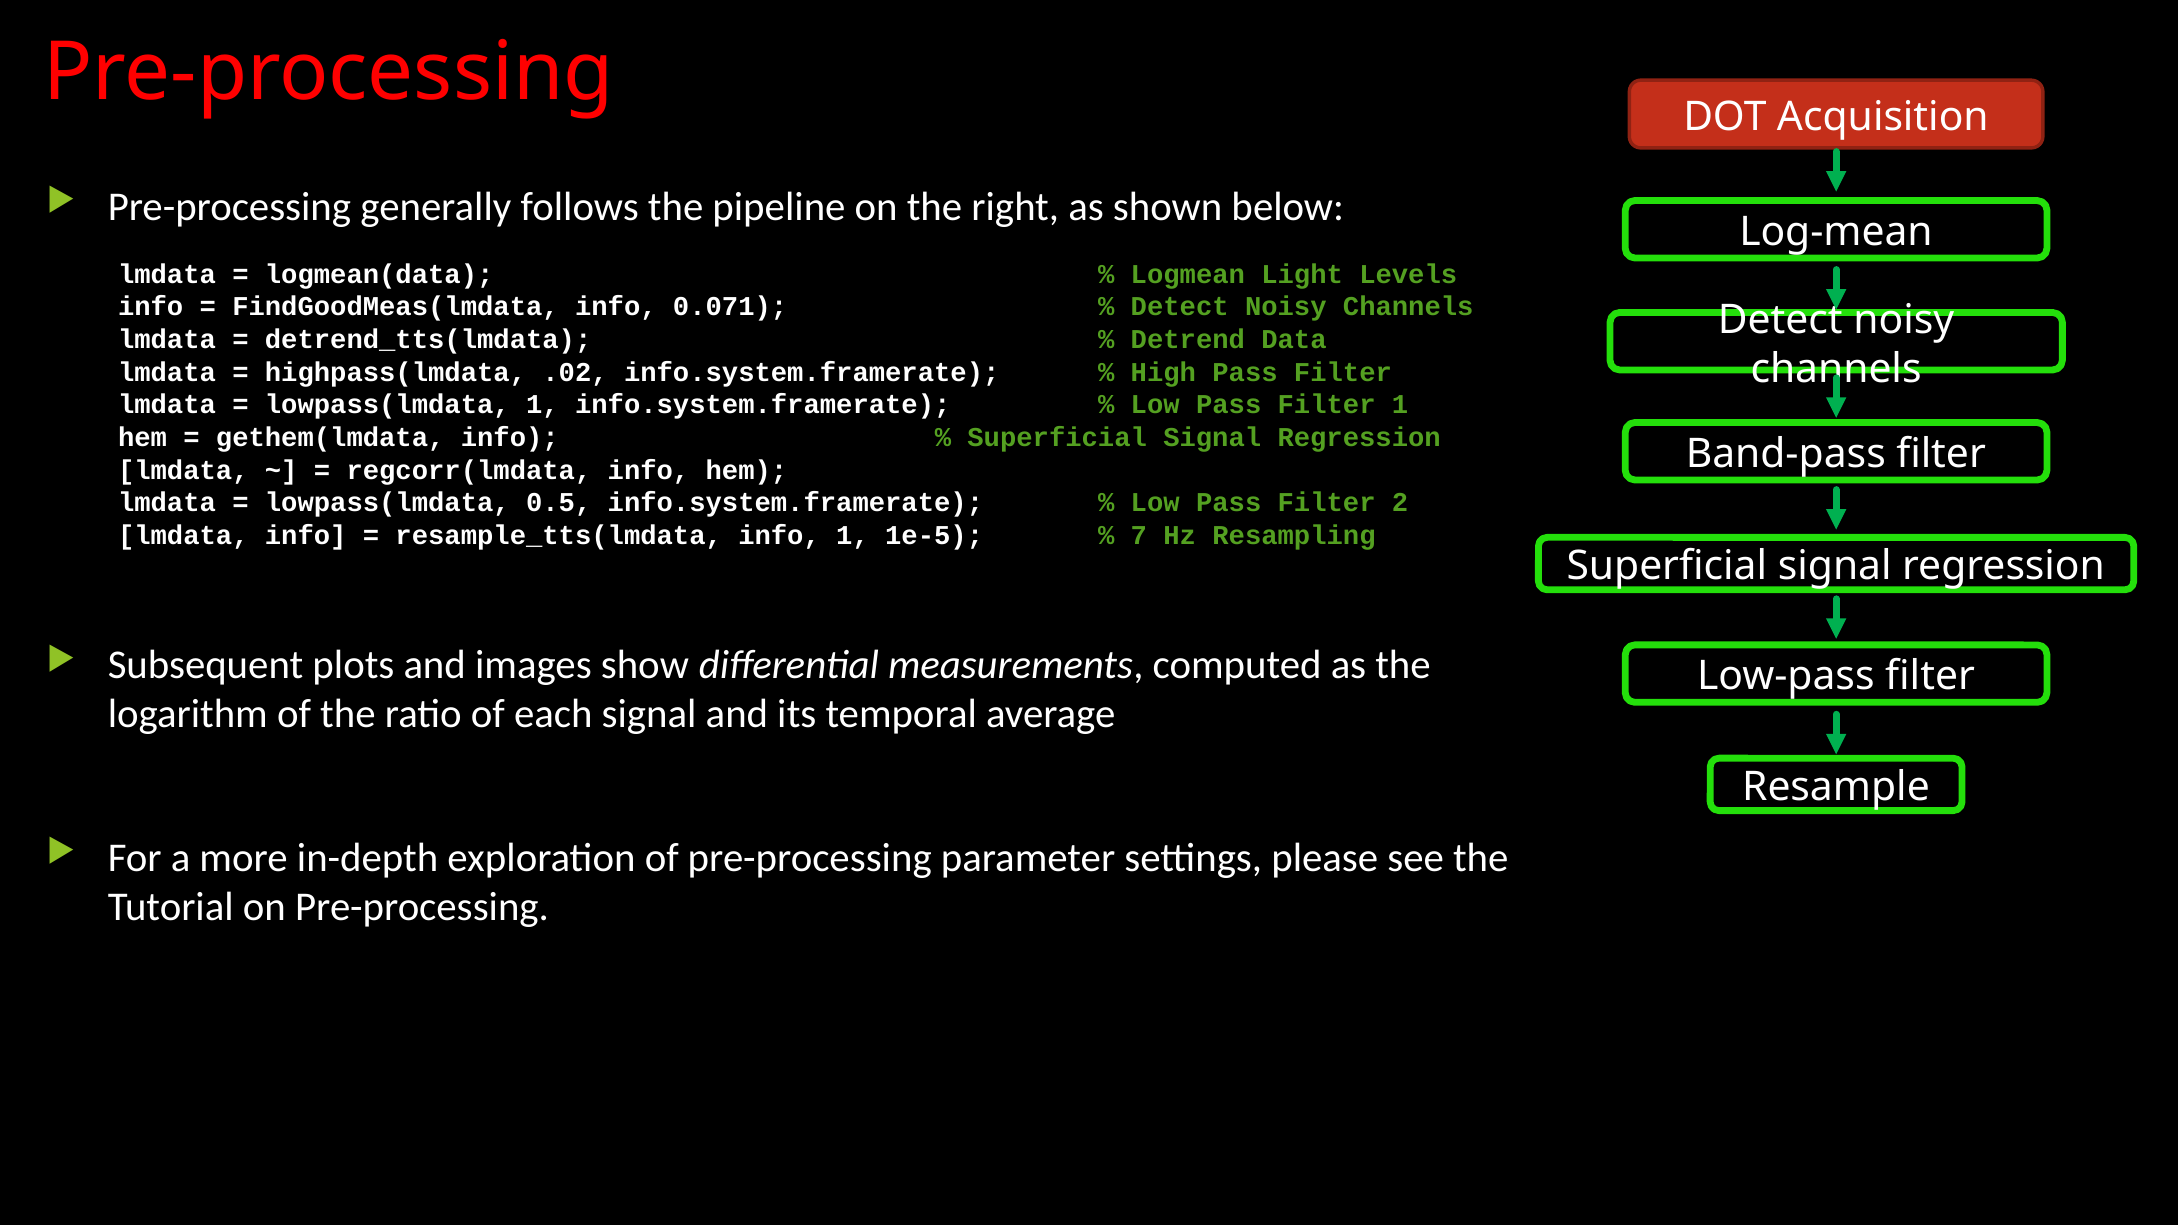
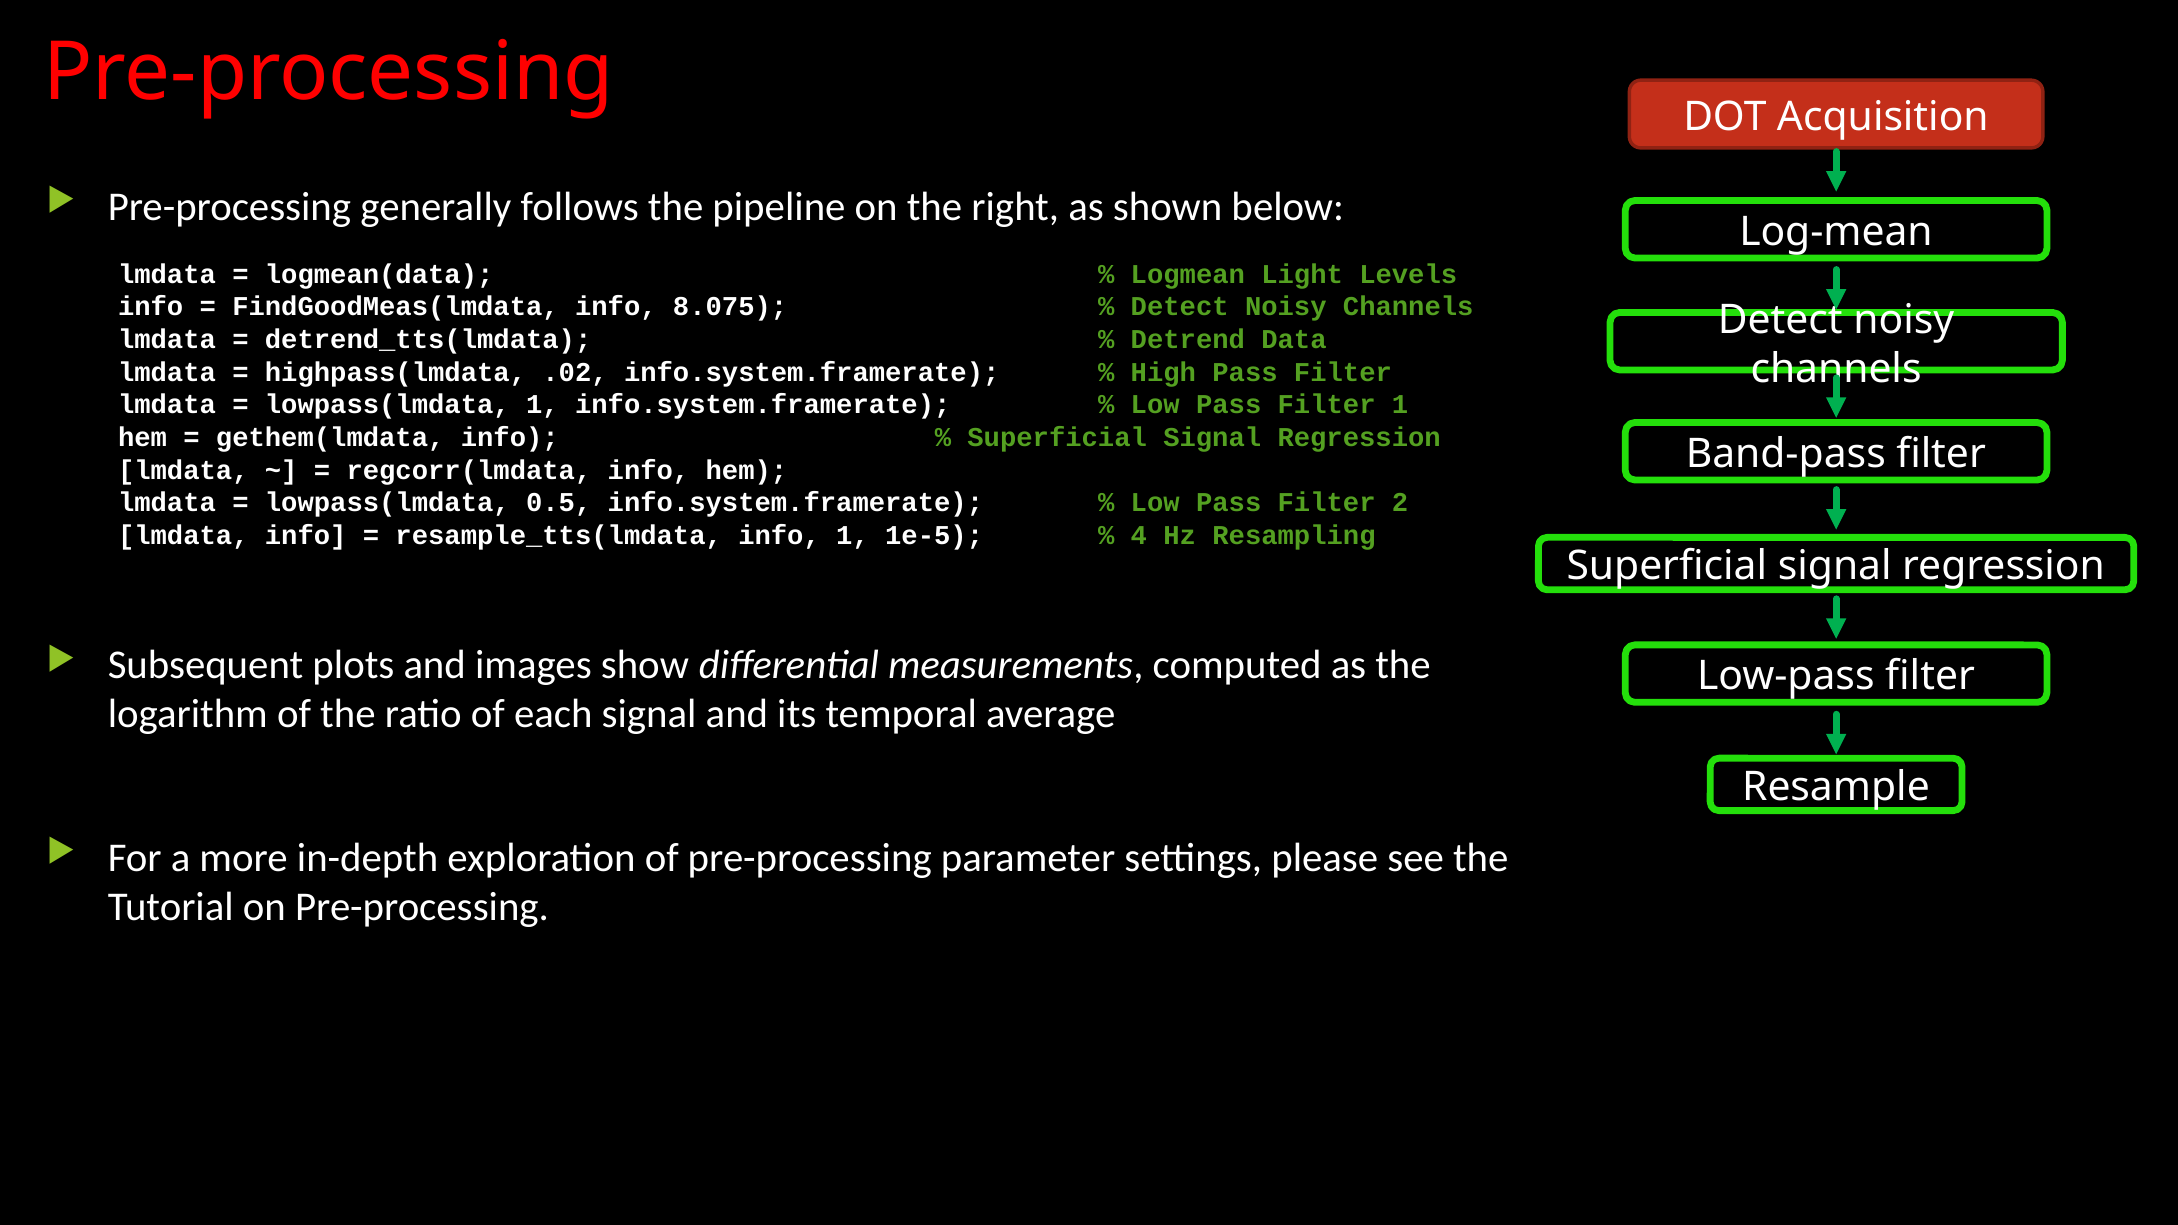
0.071: 0.071 -> 8.075 (730, 307)
7: 7 -> 4 (1139, 535)
